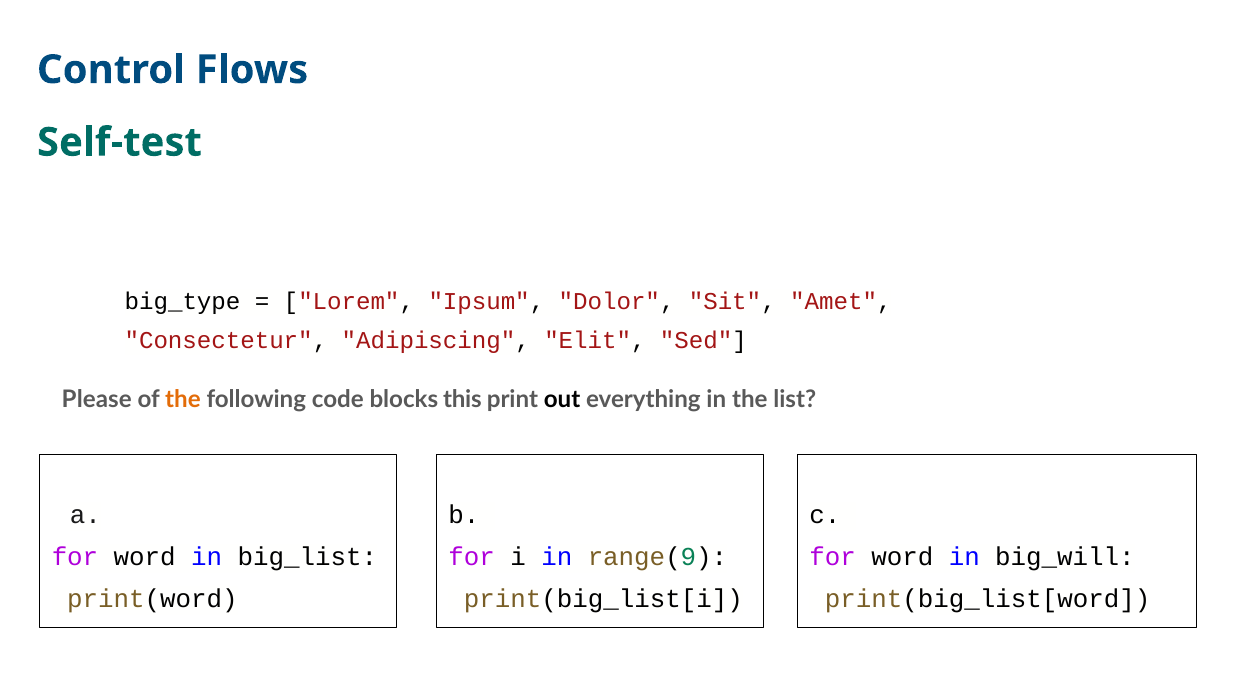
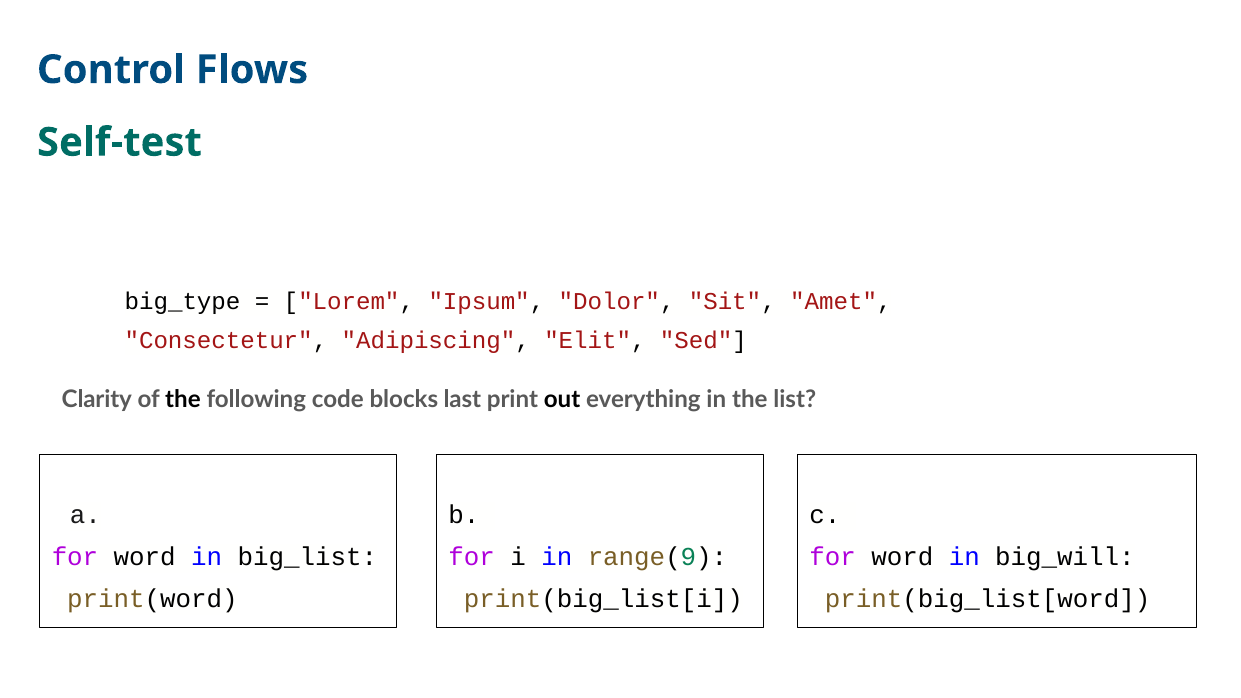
Please: Please -> Clarity (97, 399)
the colour: orange -> black (183, 399)
this: this -> last (462, 399)
